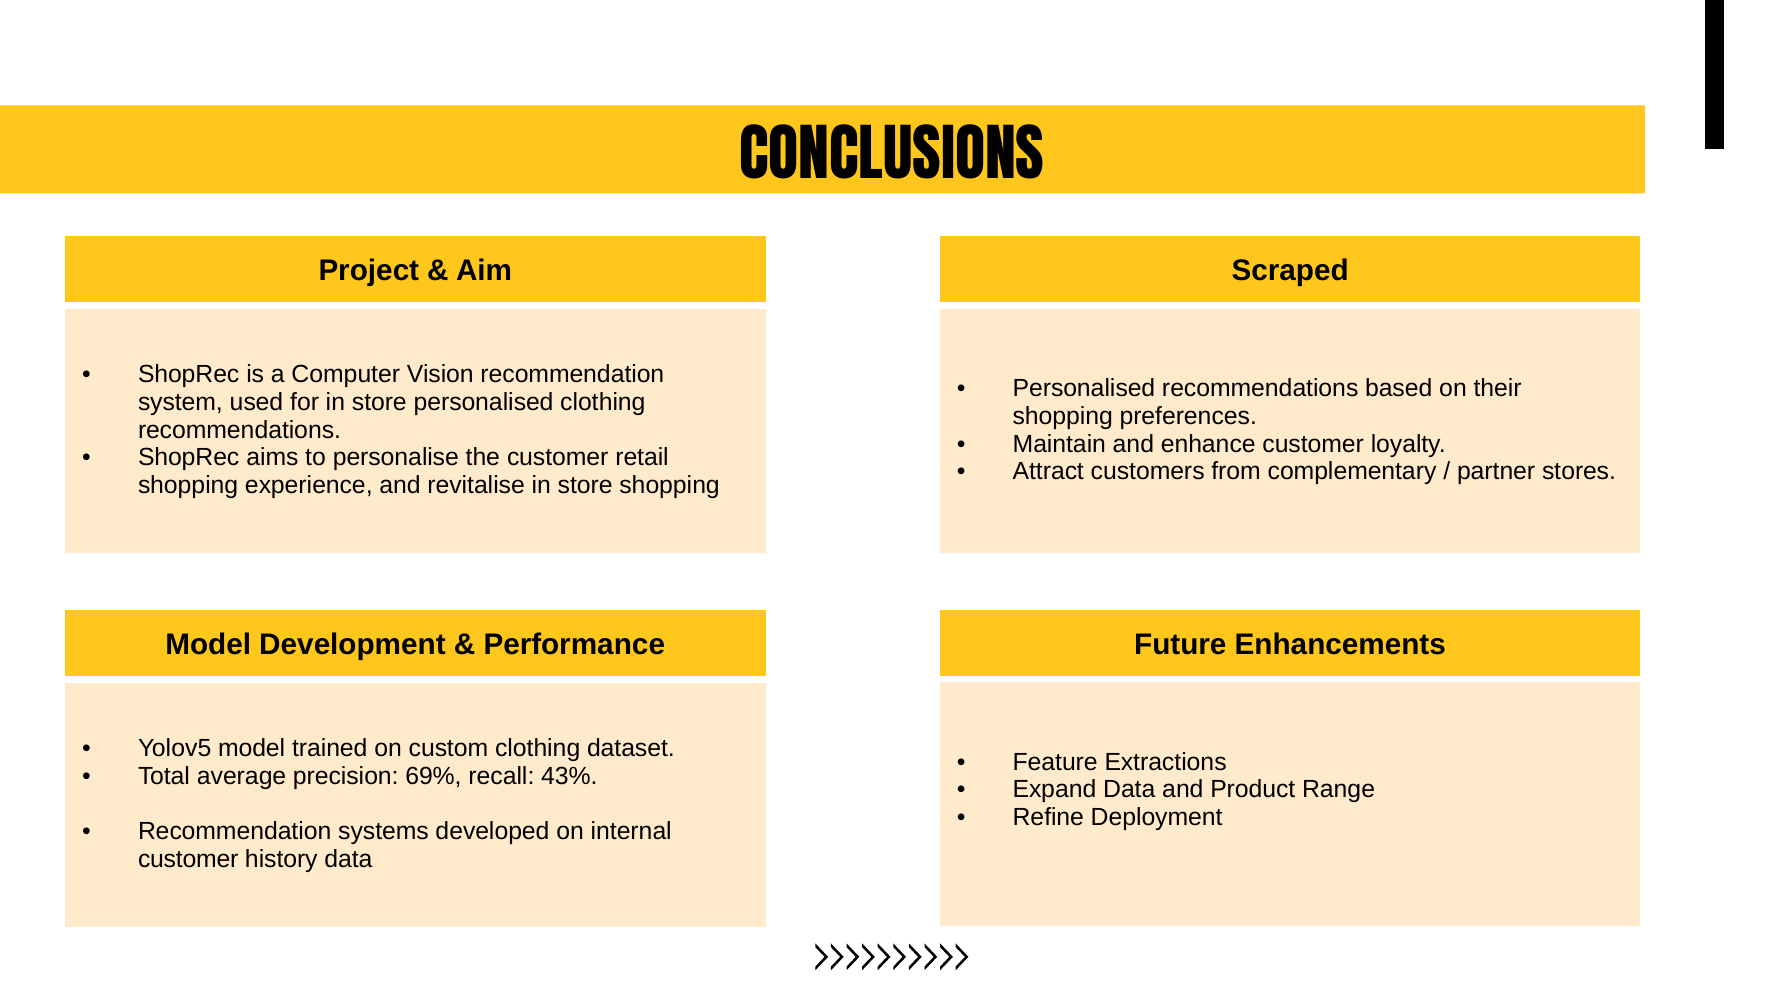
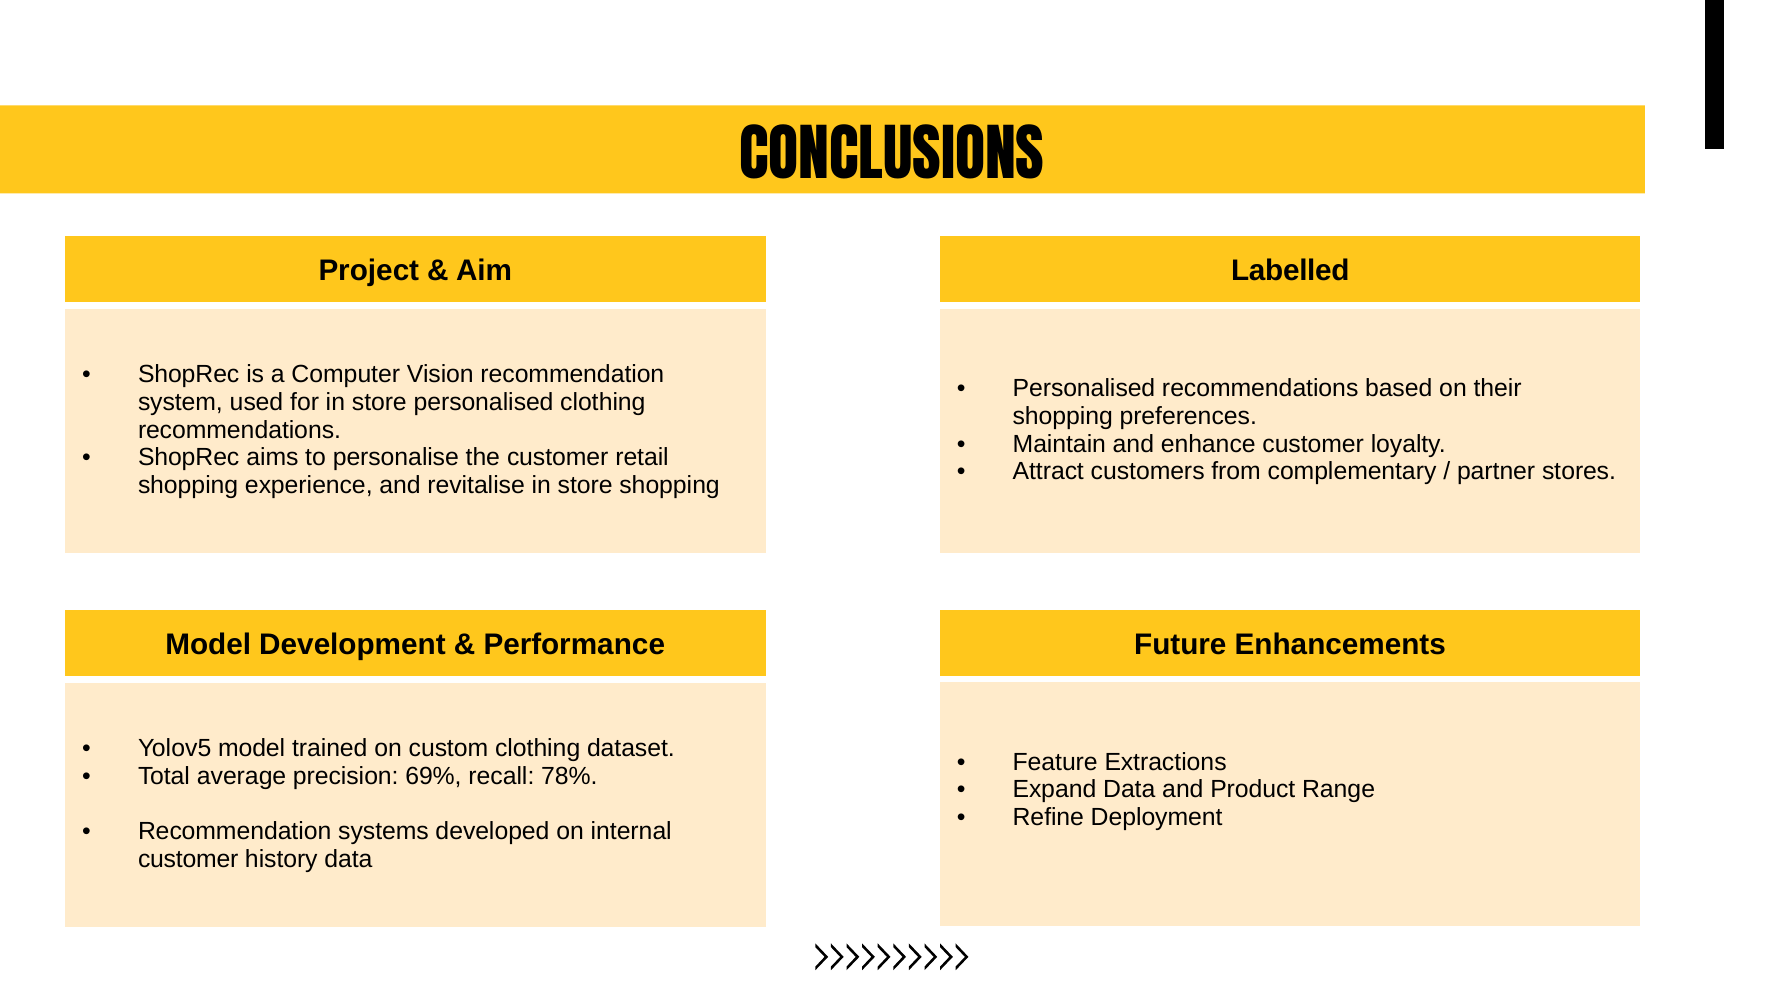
Scraped: Scraped -> Labelled (1290, 271)
43%: 43% -> 78% (569, 776)
